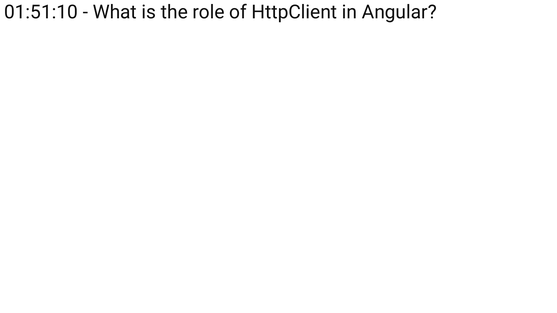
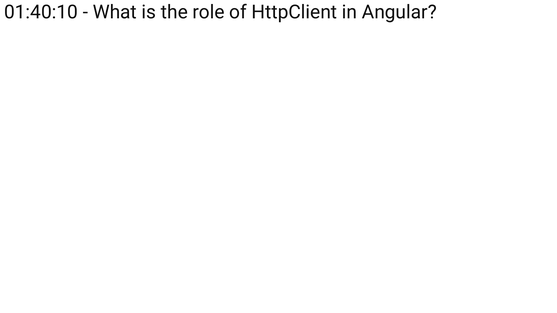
01:51:10: 01:51:10 -> 01:40:10 (41, 12)
